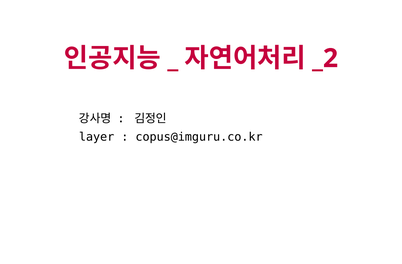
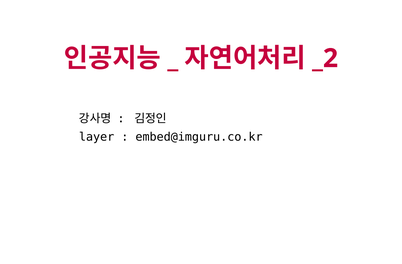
copus@imguru.co.kr: copus@imguru.co.kr -> embed@imguru.co.kr (199, 137)
